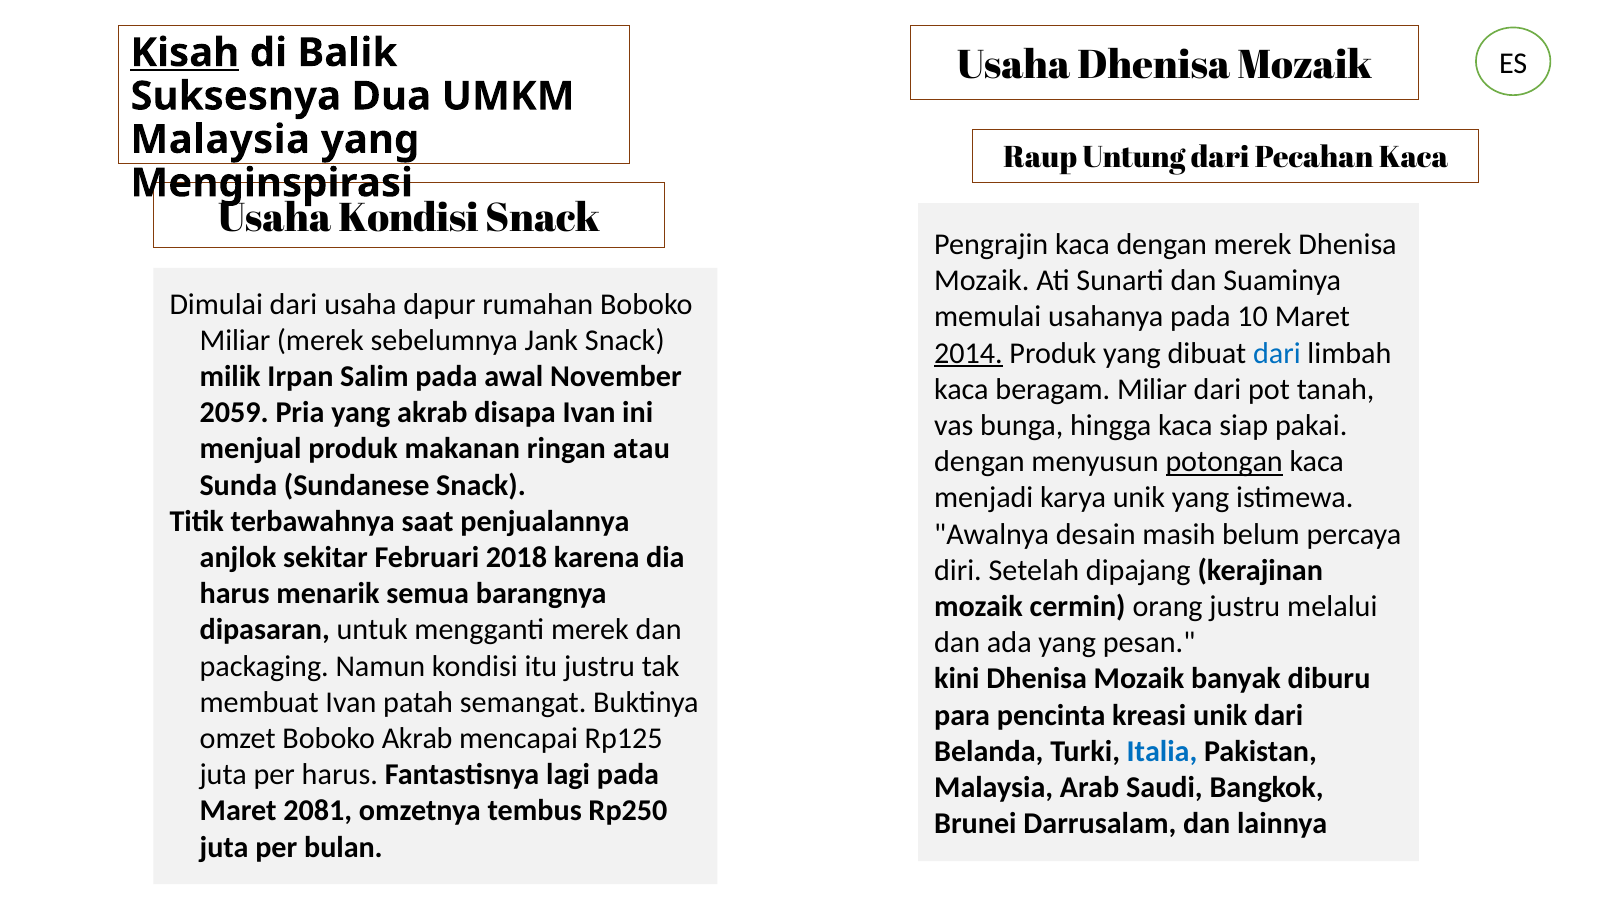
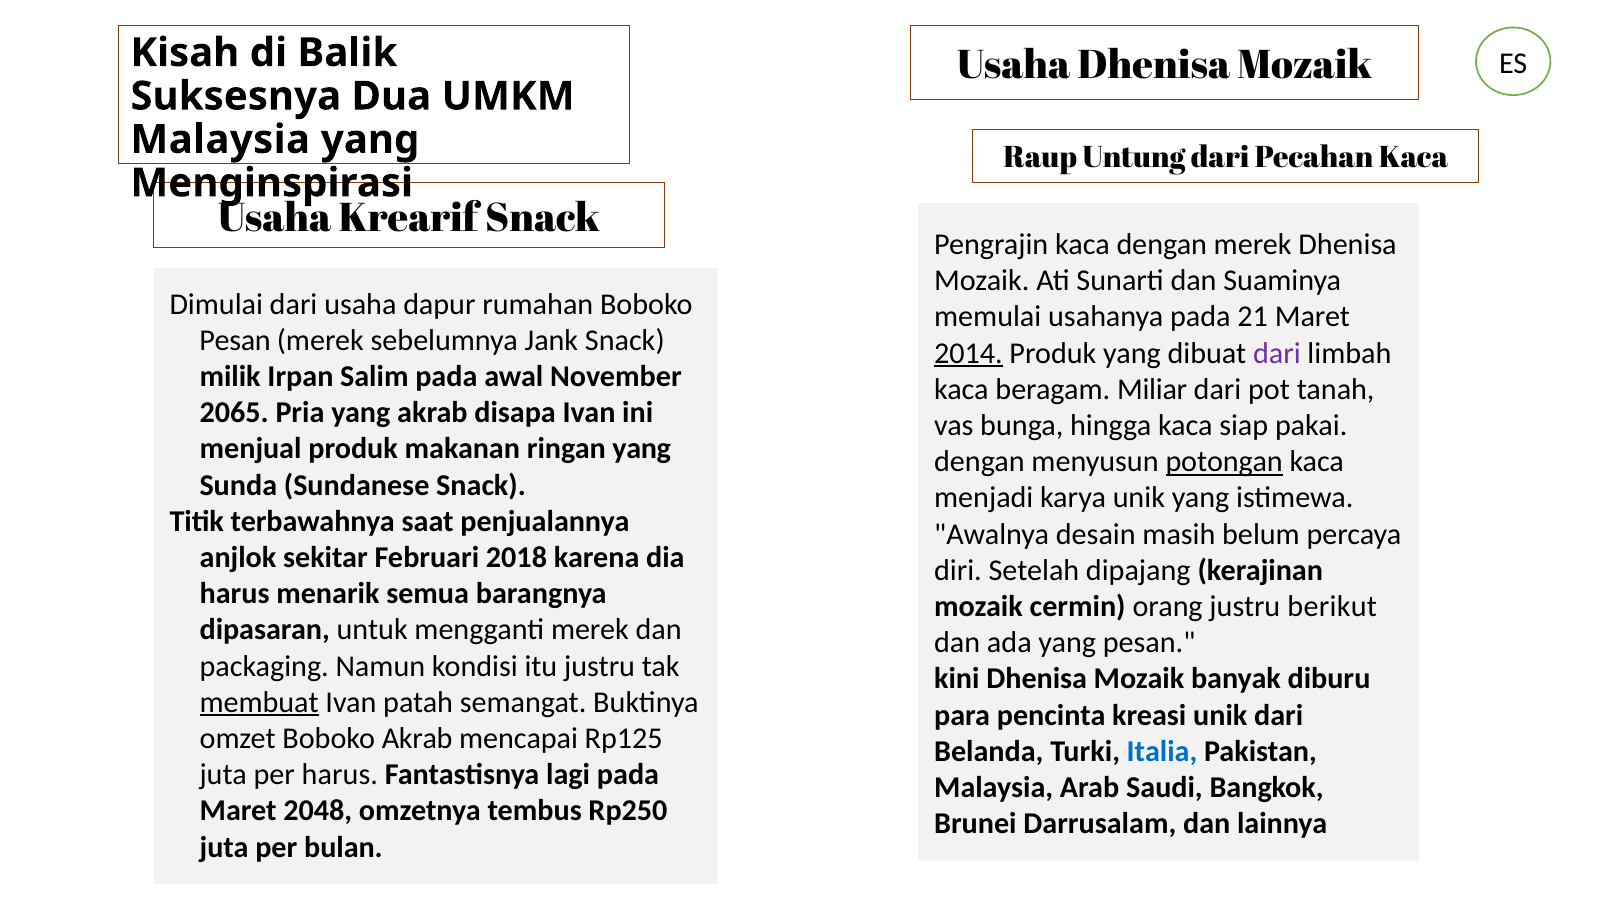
Kisah underline: present -> none (185, 53)
Kondisi: Kondisi -> Krearif (408, 218)
10: 10 -> 21 (1253, 317)
Miliar: Miliar -> Pesan (235, 340)
dari colour: blue -> purple (1277, 353)
2059: 2059 -> 2065 (234, 413)
ringan atau: atau -> yang (642, 449)
melalui: melalui -> berikut (1332, 606)
membuat underline: none -> present (259, 702)
2081: 2081 -> 2048 (318, 811)
